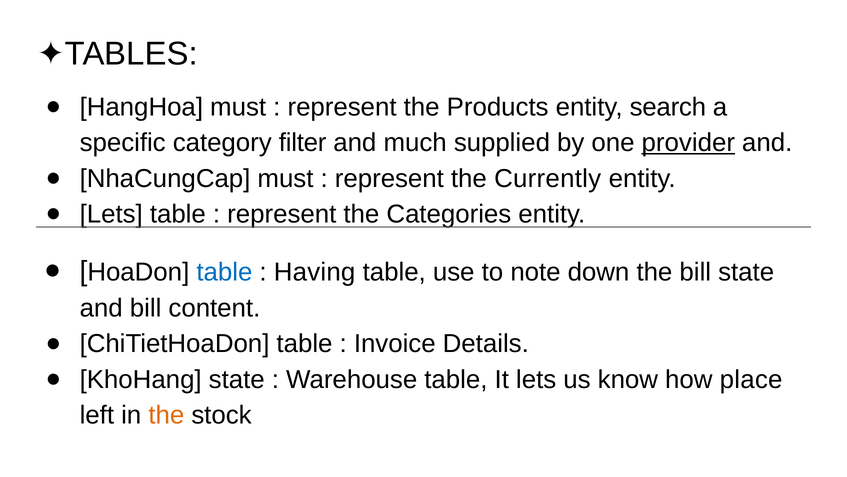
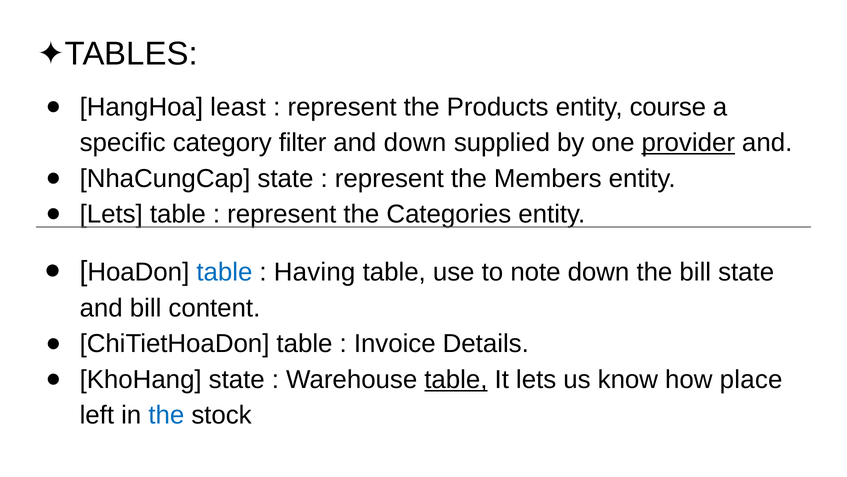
HangHoa must: must -> least (238, 107)
search: search -> course (668, 107)
and much: much -> down (415, 143)
NhaCungCap must: must -> state (285, 178)
Currently: Currently -> Members (548, 178)
table underline: none -> present (456, 379)
the colour: orange -> blue (166, 415)
